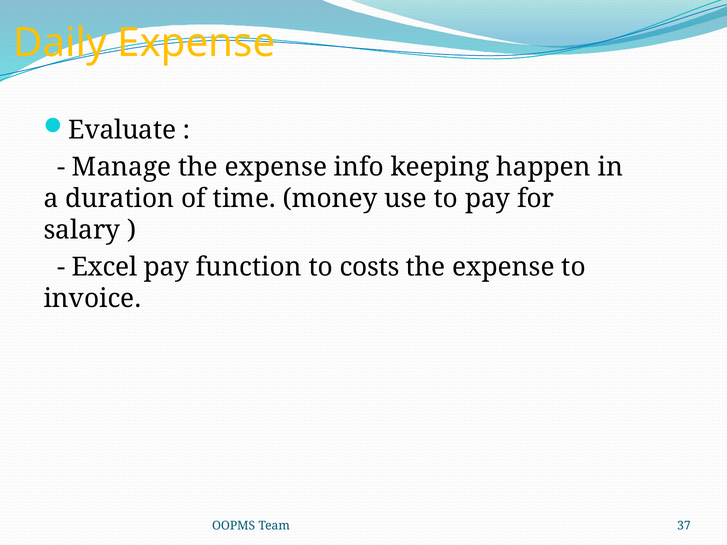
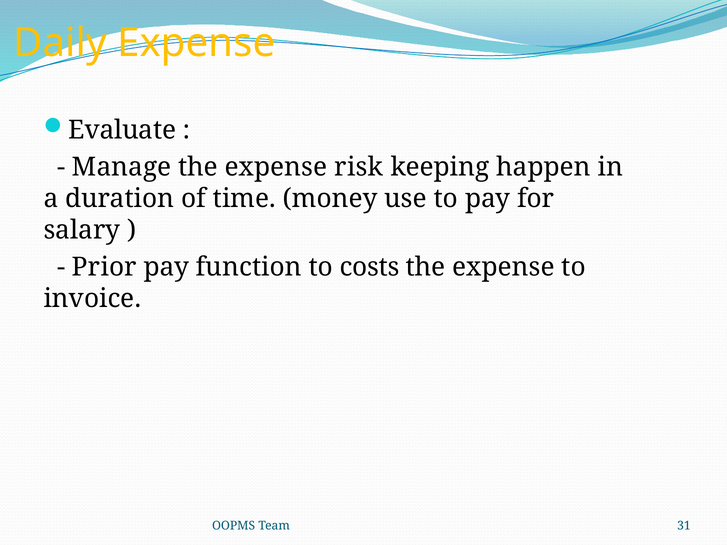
info: info -> risk (359, 167)
Excel: Excel -> Prior (104, 267)
37: 37 -> 31 (684, 526)
